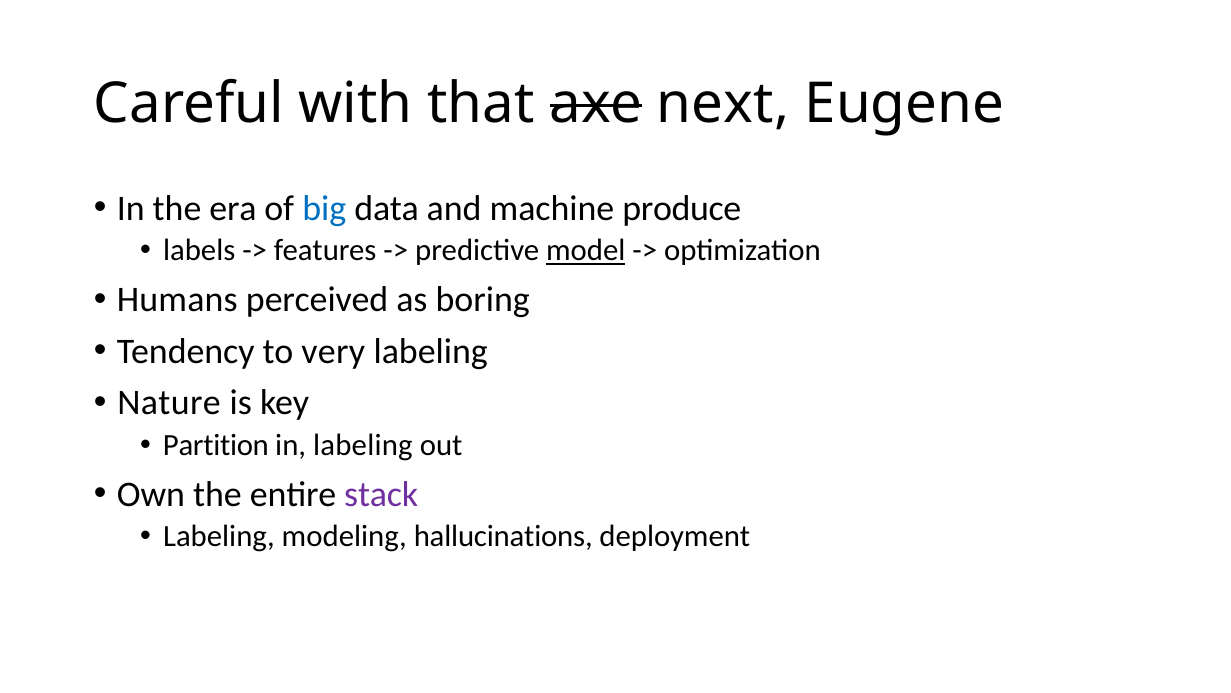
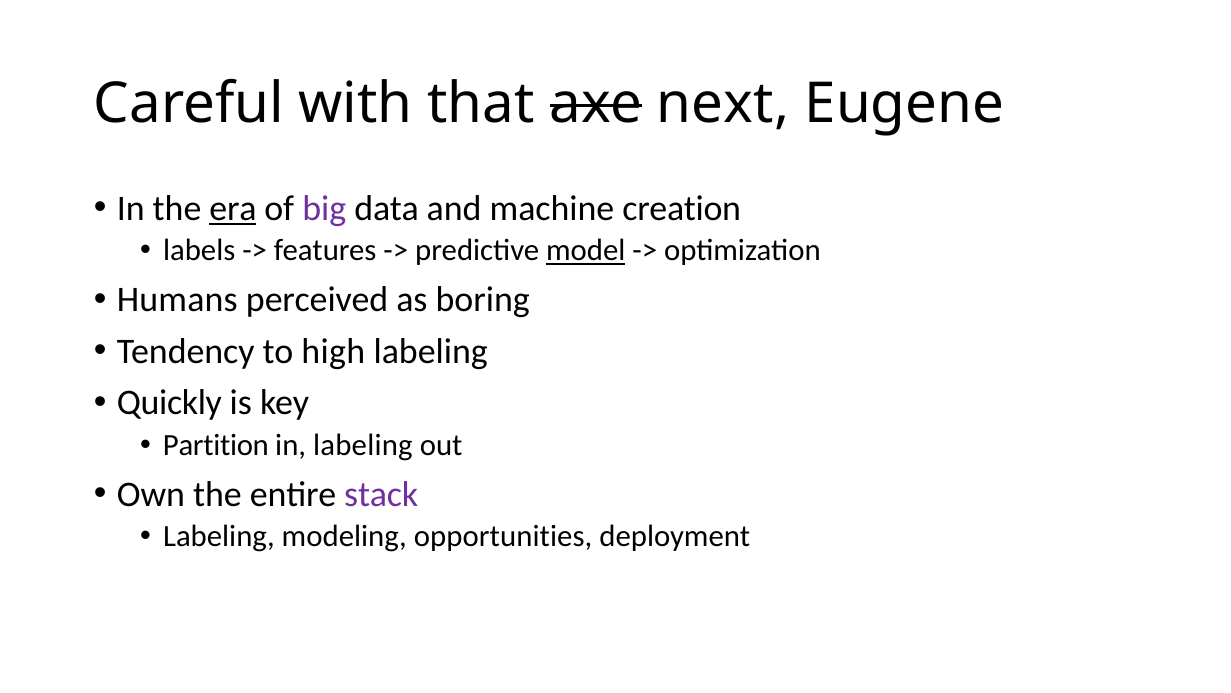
era underline: none -> present (233, 208)
big colour: blue -> purple (324, 208)
produce: produce -> creation (682, 208)
very: very -> high (333, 351)
Nature: Nature -> Quickly (169, 403)
hallucinations: hallucinations -> opportunities (503, 536)
